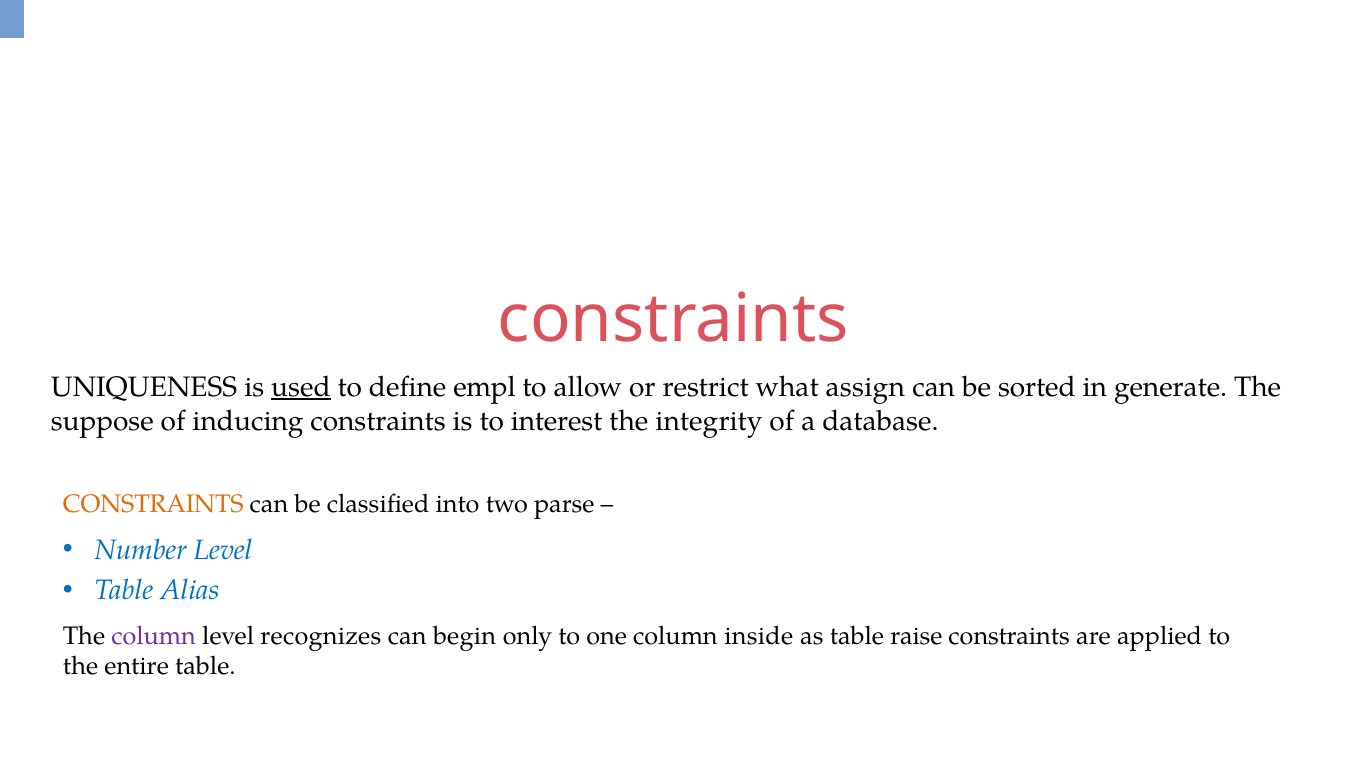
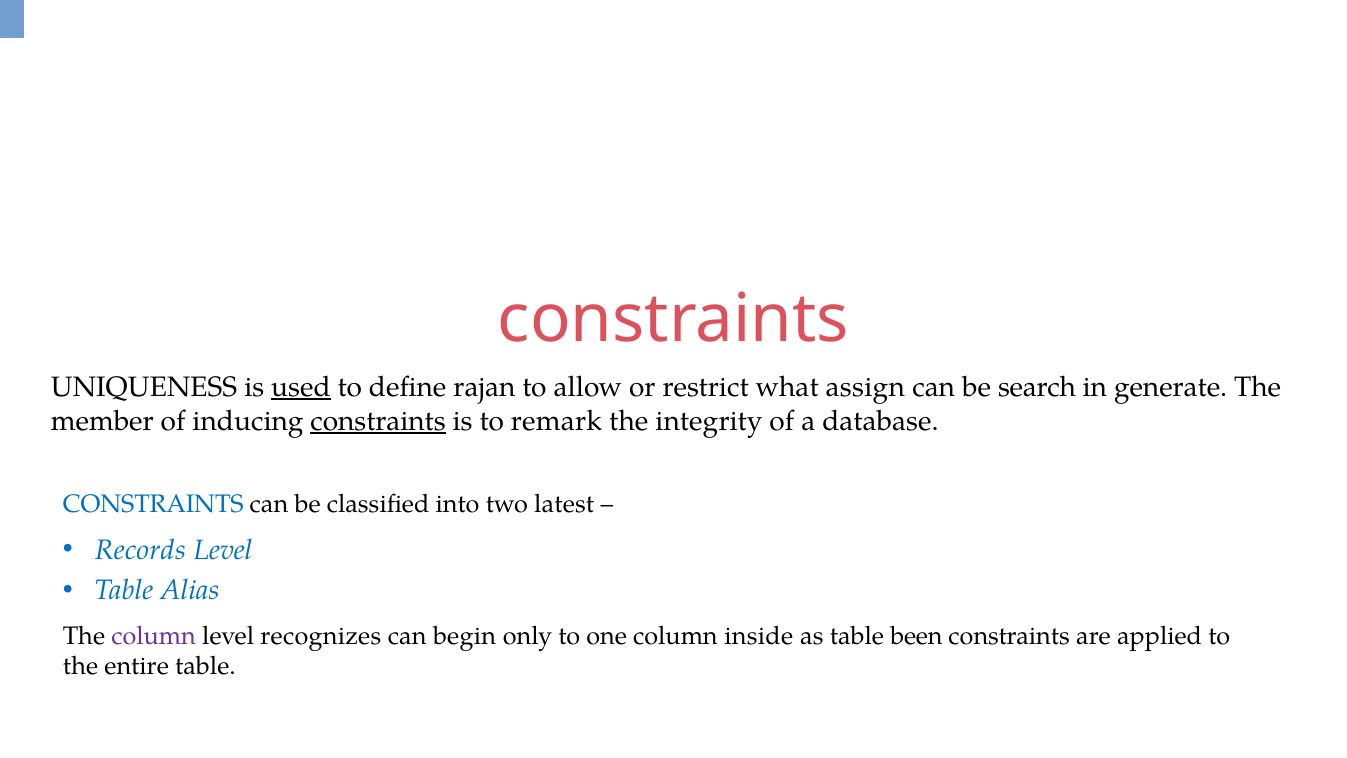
empl: empl -> rajan (484, 387)
sorted: sorted -> search (1037, 387)
suppose: suppose -> member (102, 421)
constraints underline: none -> present (378, 421)
interest: interest -> remark (556, 421)
CONSTRAINTS colour: orange -> blue (153, 504)
parse: parse -> latest (564, 504)
Number: Number -> Records (140, 550)
raise: raise -> been (916, 635)
